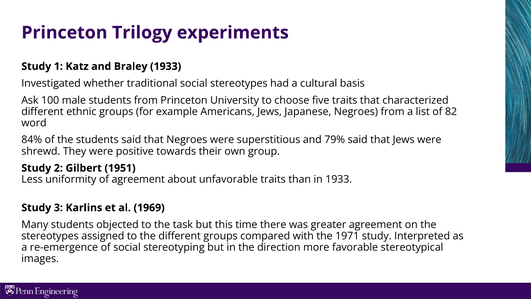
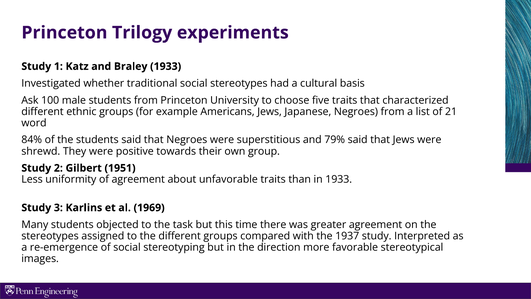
82: 82 -> 21 (451, 111)
1971: 1971 -> 1937 (347, 236)
